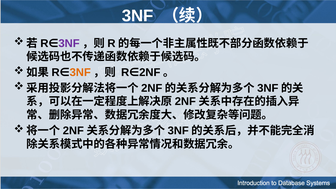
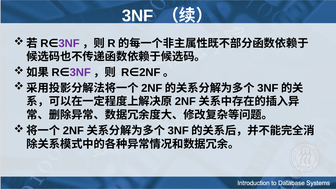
3NF colour: orange -> purple (80, 72)
